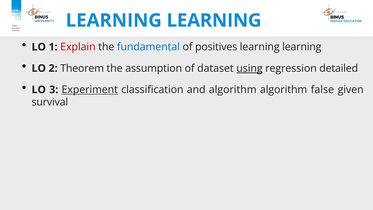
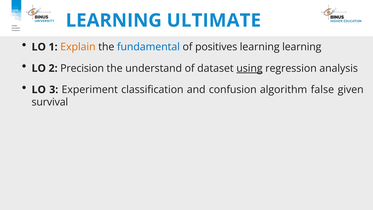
LEARNING: LEARNING -> ULTIMATE (214, 20)
Explain colour: red -> orange (78, 47)
Theorem: Theorem -> Precision (82, 68)
assumption: assumption -> understand (154, 68)
detailed: detailed -> analysis (339, 68)
Experiment underline: present -> none (90, 90)
and algorithm: algorithm -> confusion (233, 90)
